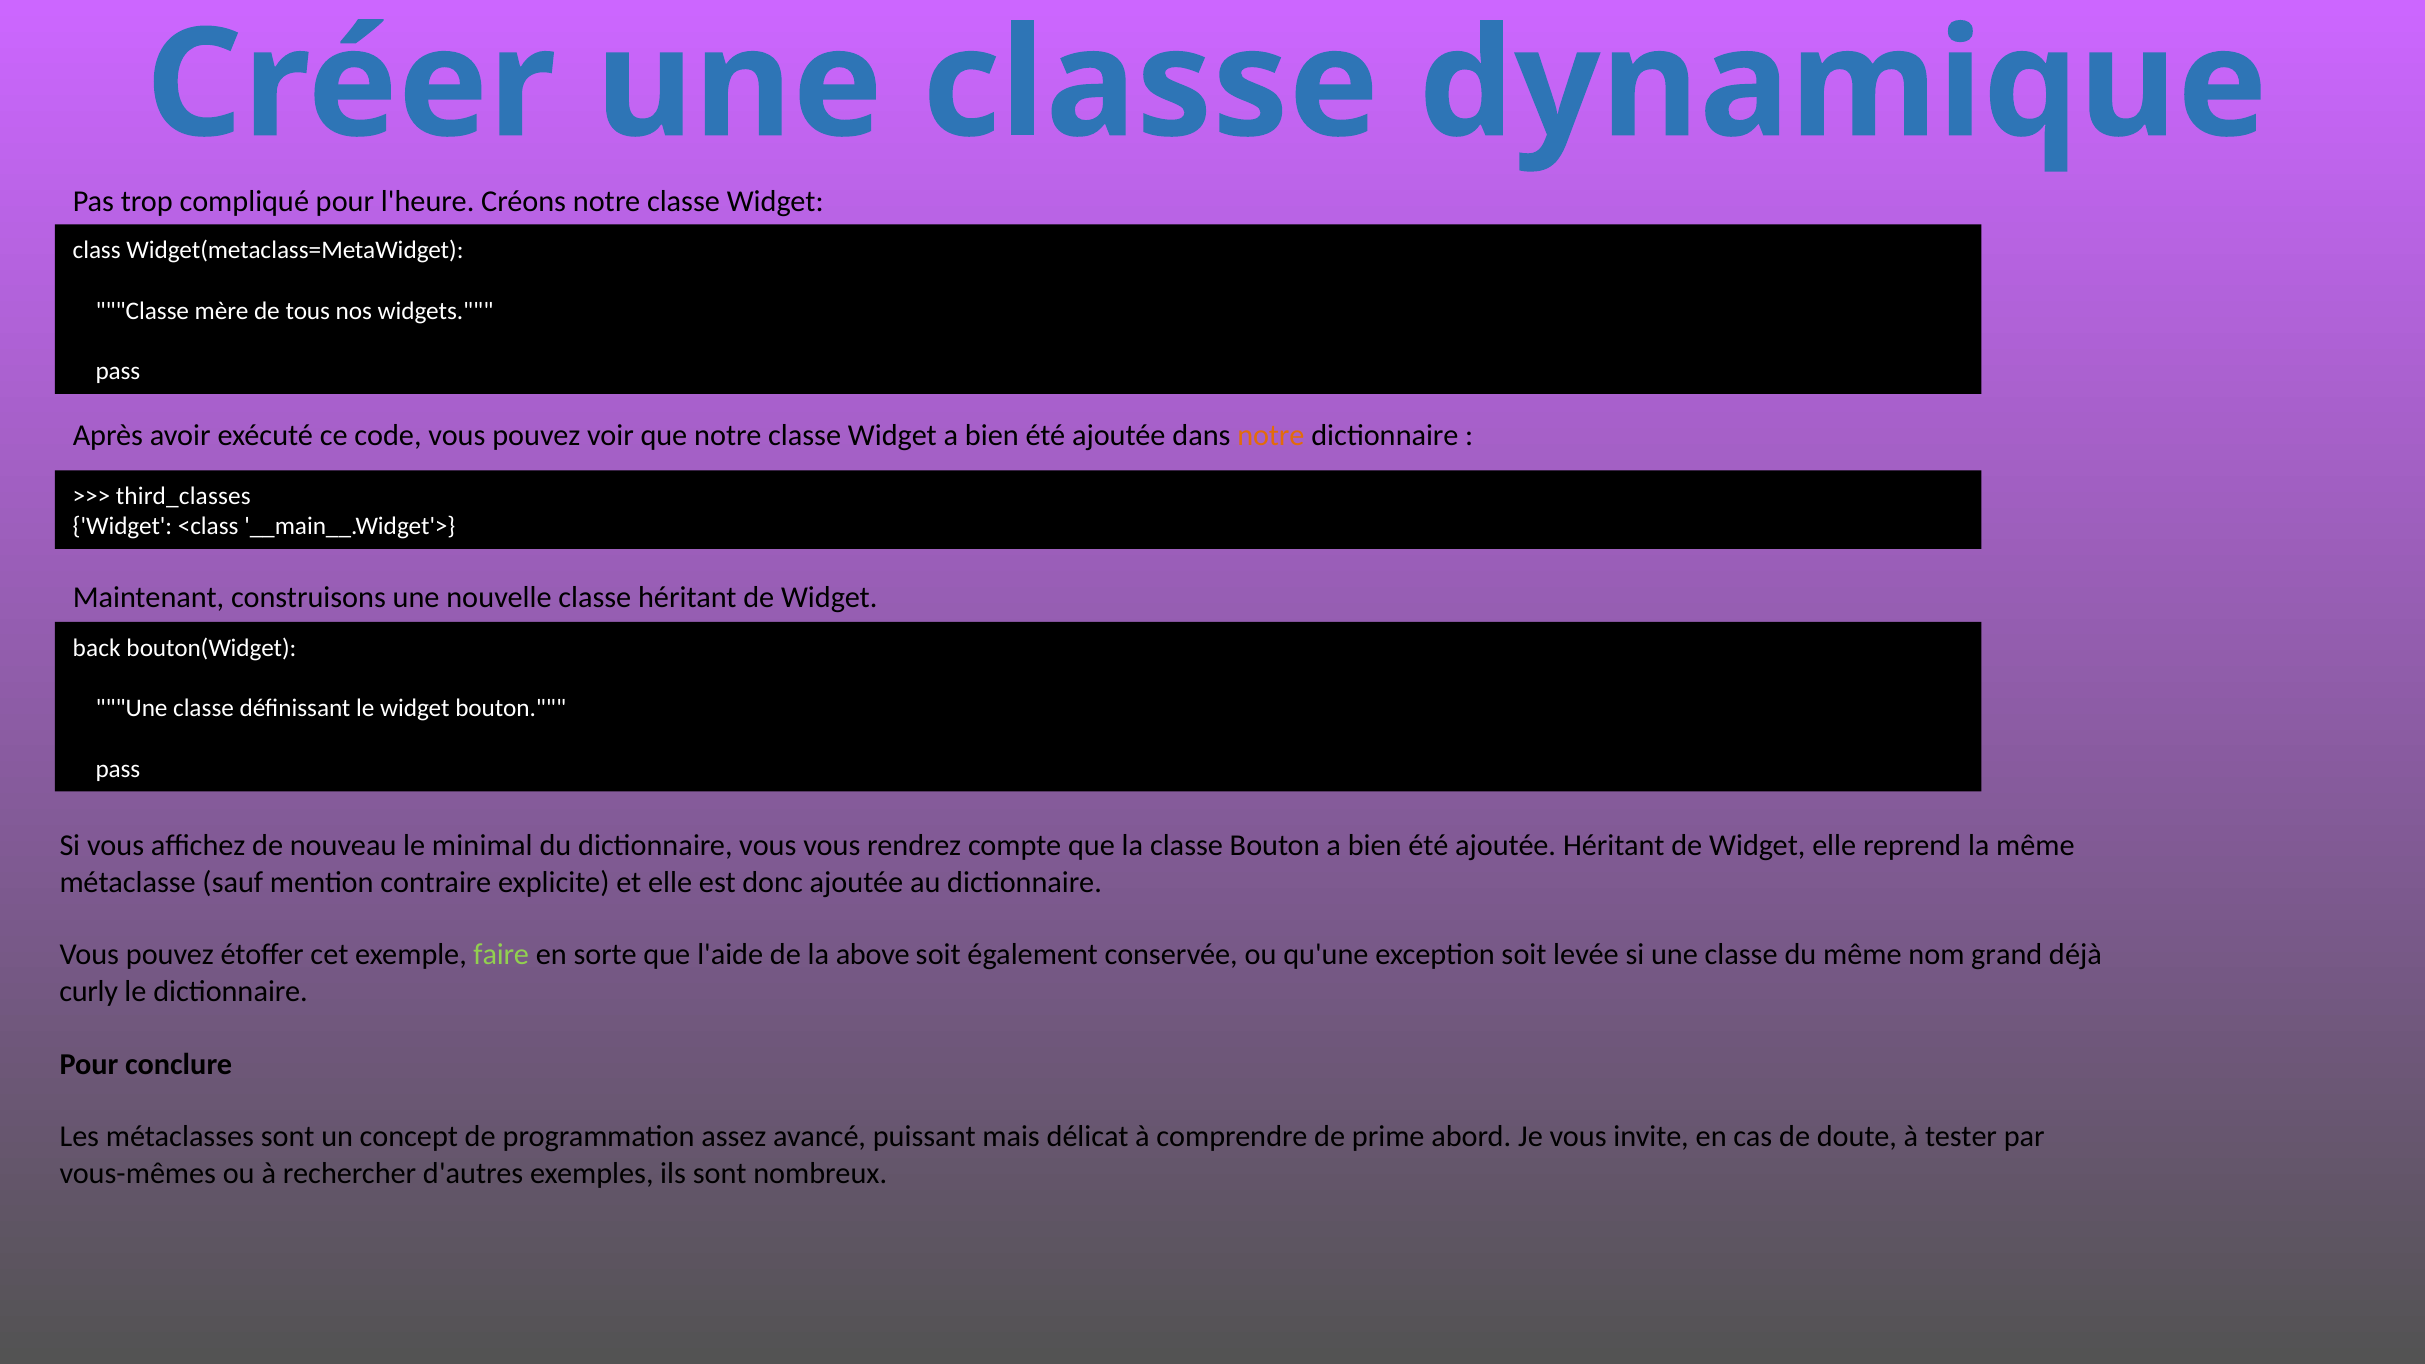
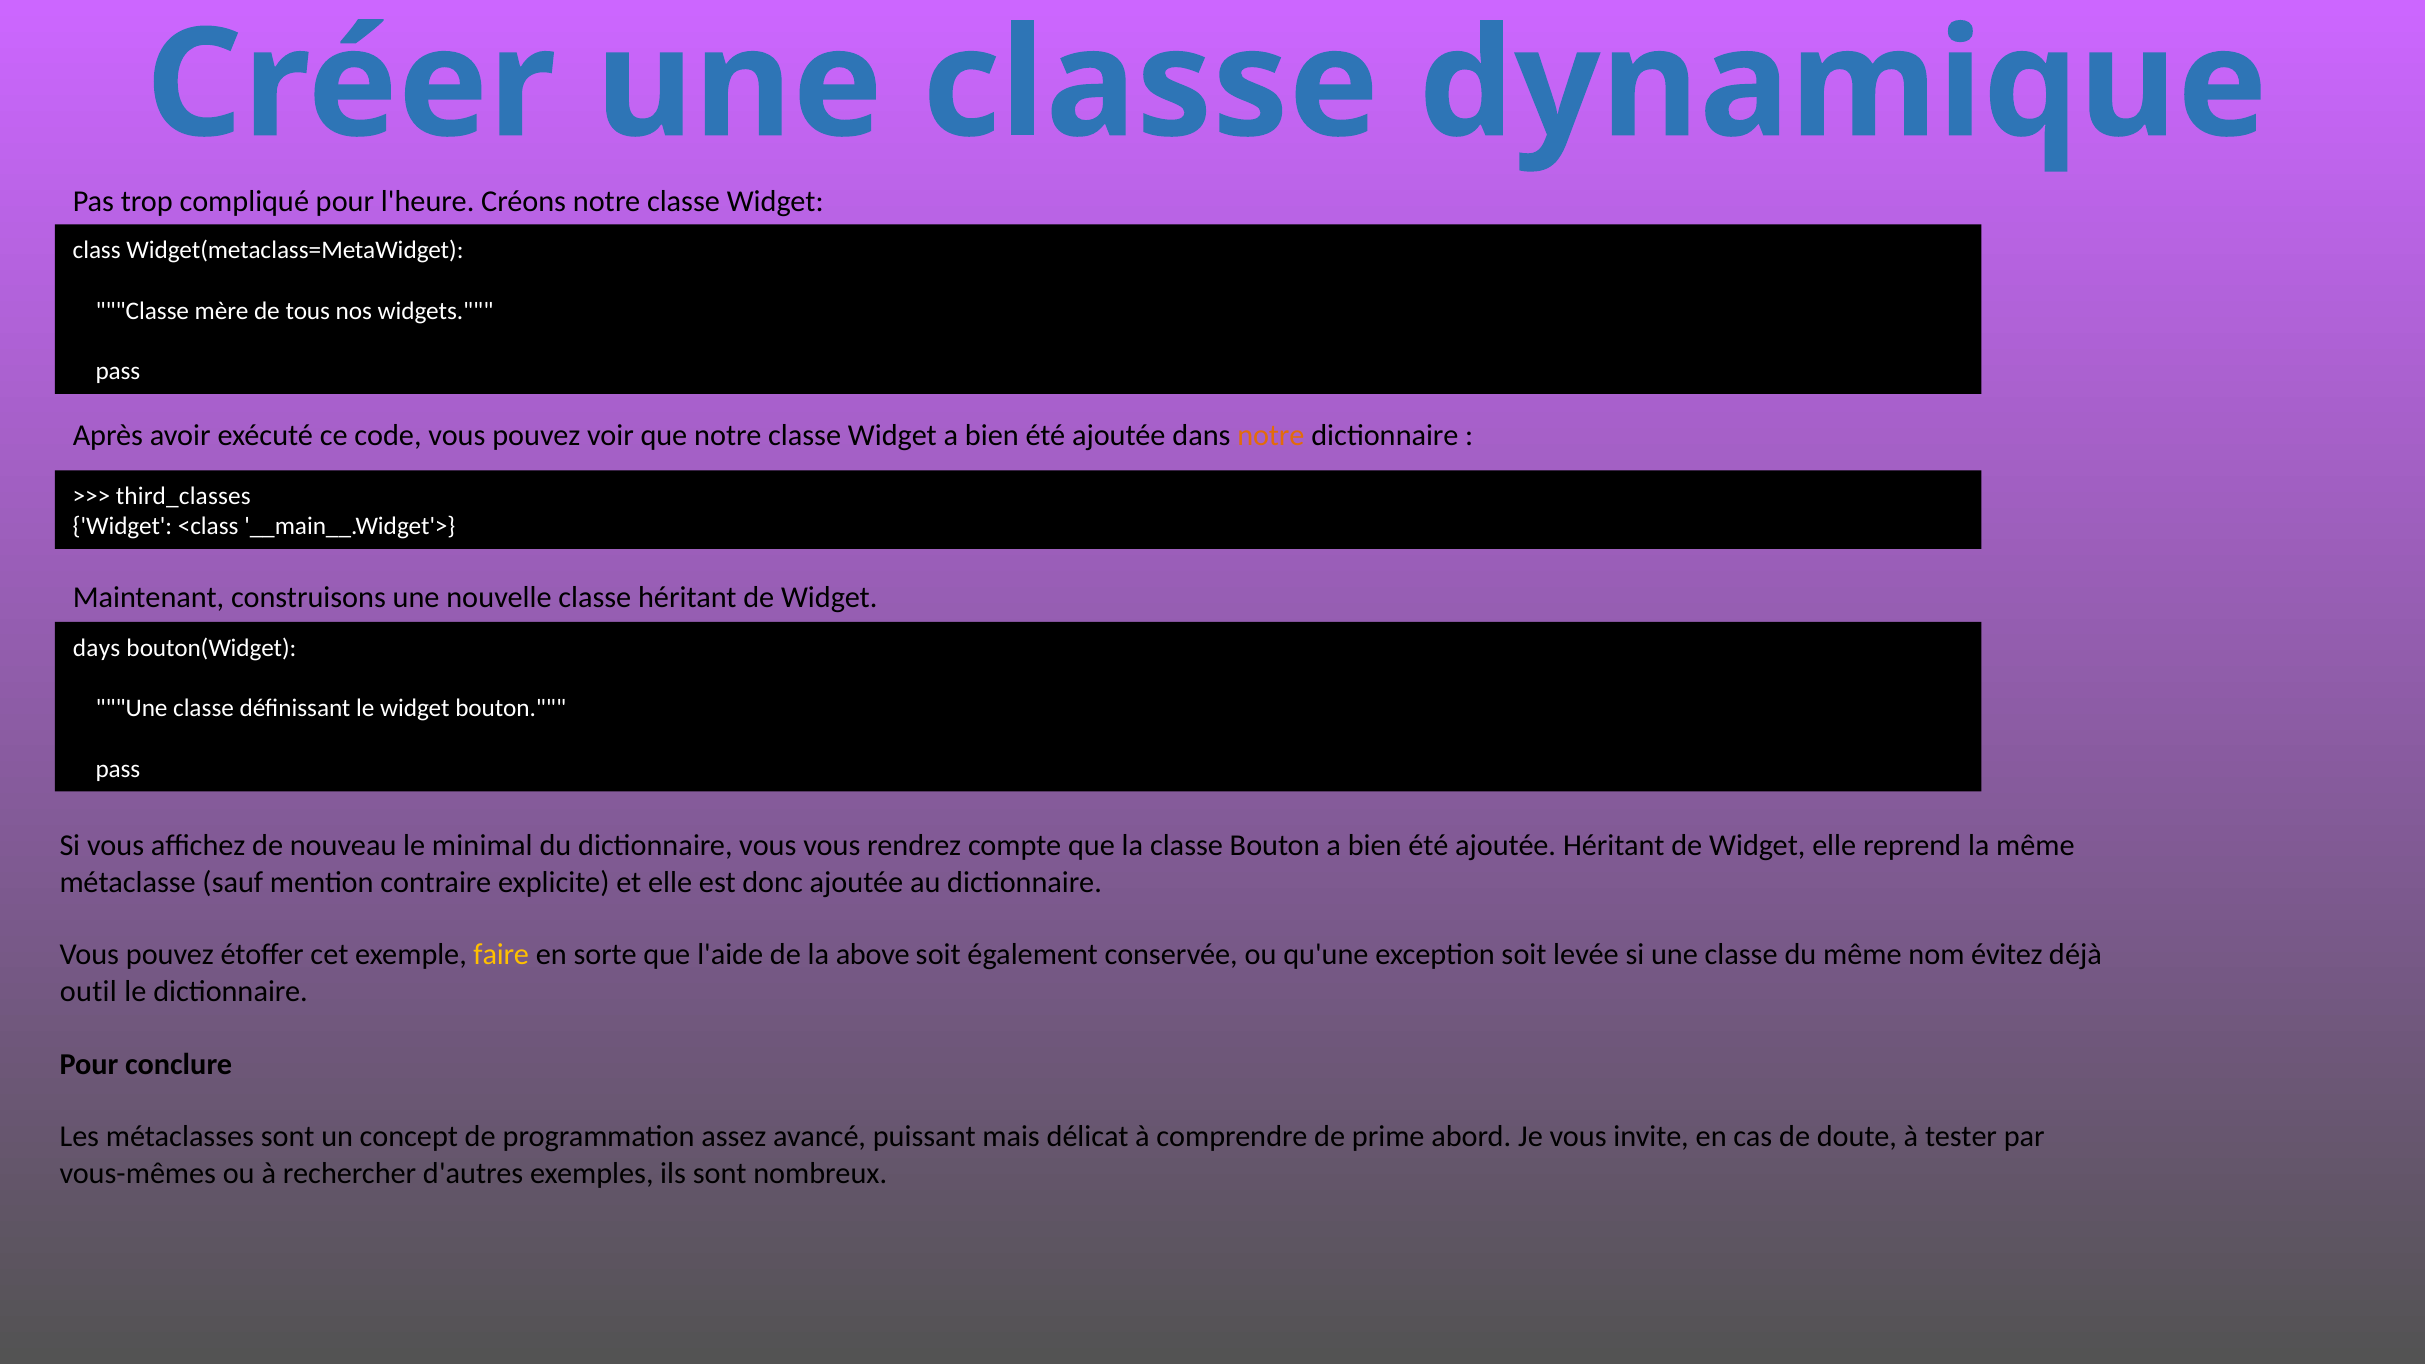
back: back -> days (97, 648)
faire colour: light green -> yellow (501, 955)
grand: grand -> évitez (2007, 955)
curly: curly -> outil (88, 991)
